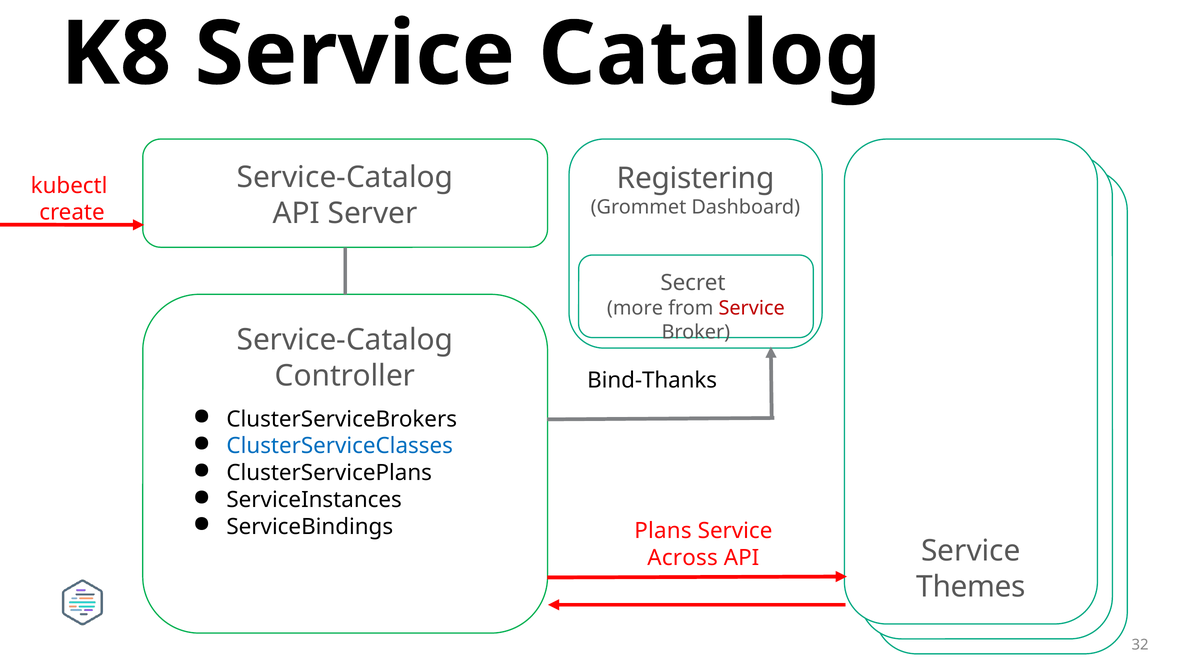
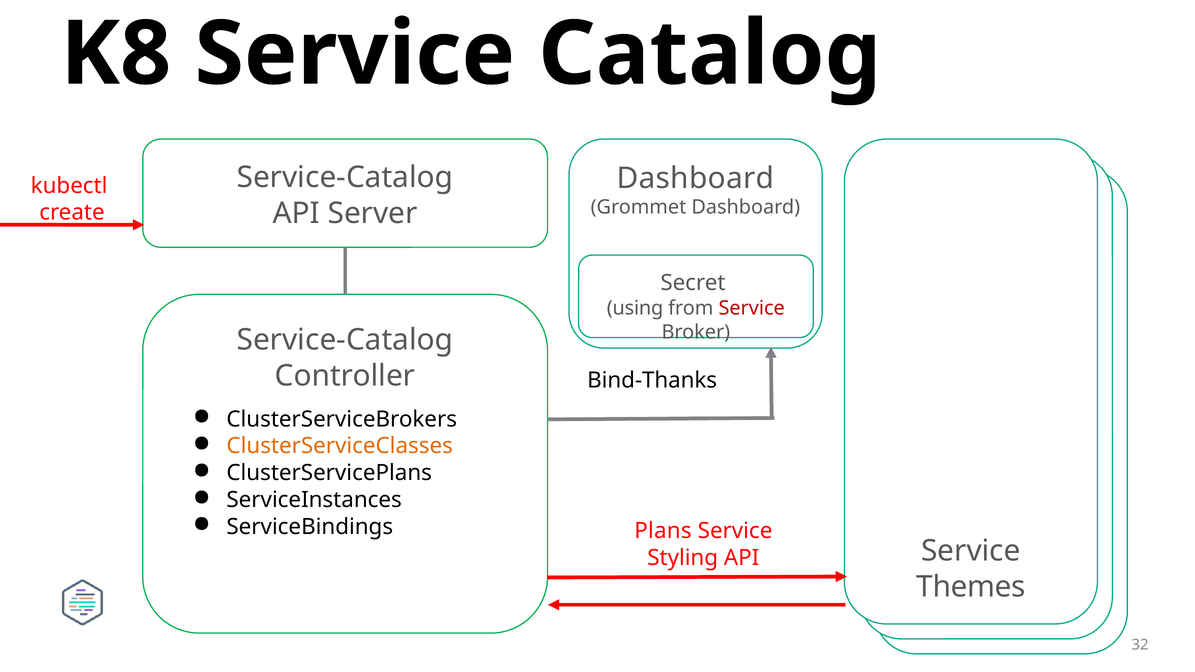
Registering: Registering -> Dashboard (695, 178)
more: more -> using (635, 308)
ClusterServiceClasses colour: blue -> orange (340, 446)
Across: Across -> Styling (683, 558)
